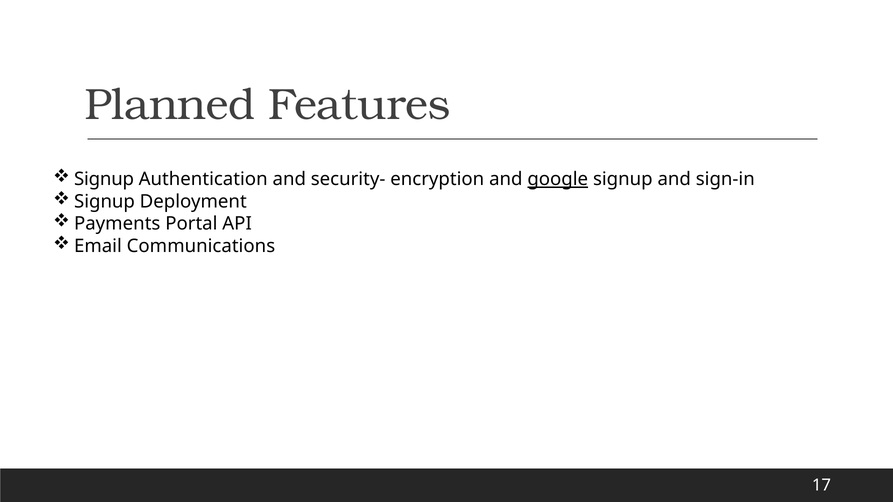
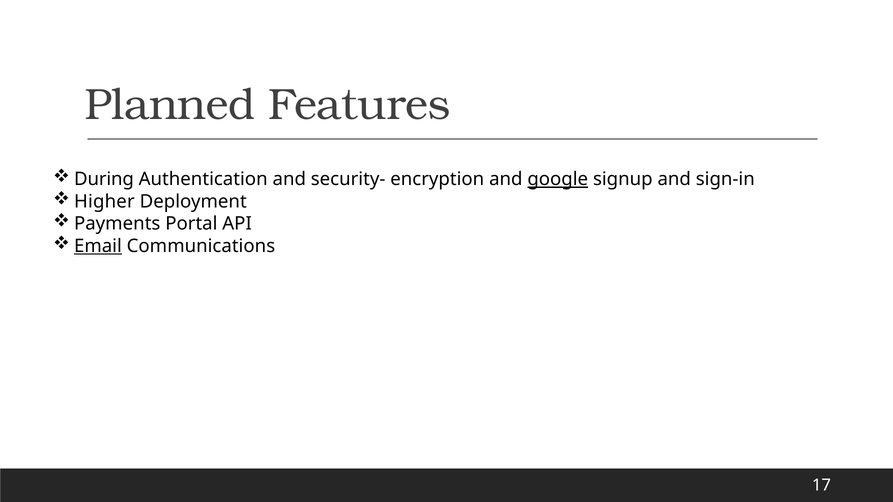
Signup: Signup -> During (104, 179)
Signup: Signup -> Higher (104, 202)
Email underline: none -> present (98, 246)
